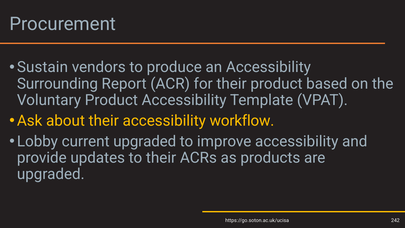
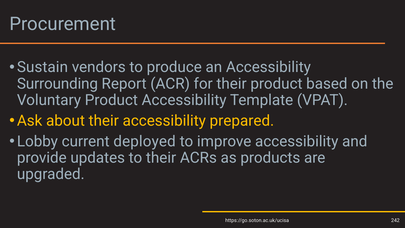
workflow: workflow -> prepared (242, 121)
current upgraded: upgraded -> deployed (145, 141)
